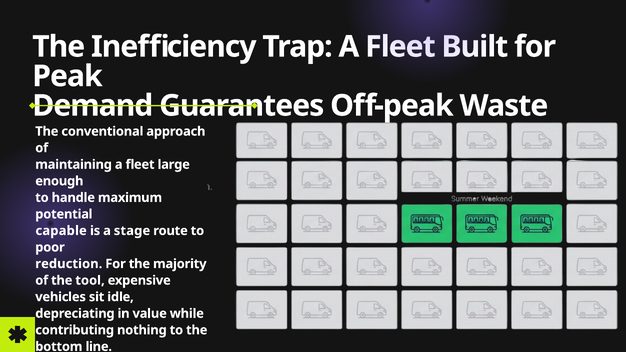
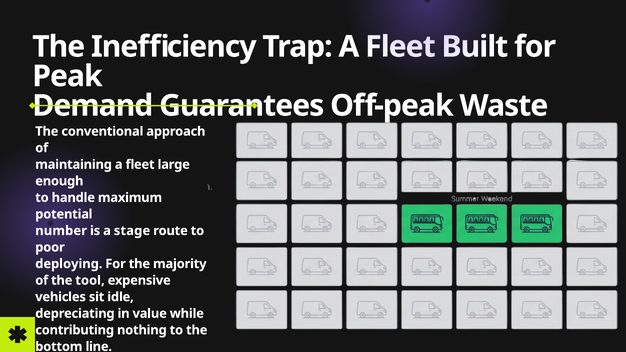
capable: capable -> number (61, 231)
reduction: reduction -> deploying (69, 264)
